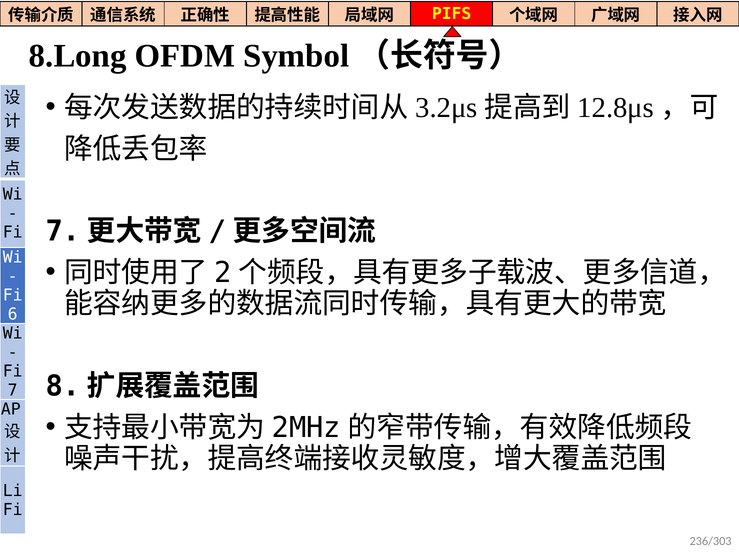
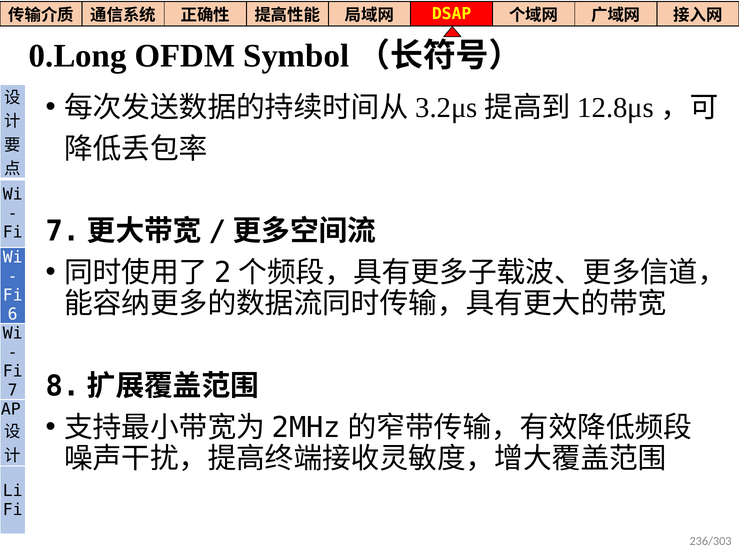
PIFS: PIFS -> DSAP (452, 14)
8.Long: 8.Long -> 0.Long (78, 56)
